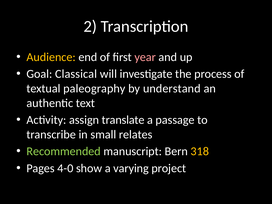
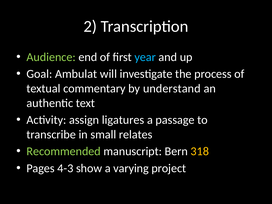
Audience colour: yellow -> light green (51, 57)
year colour: pink -> light blue (145, 57)
Classical: Classical -> Ambulat (76, 74)
paleography: paleography -> commentary (94, 89)
translate: translate -> ligatures (123, 120)
4-0: 4-0 -> 4-3 (65, 168)
